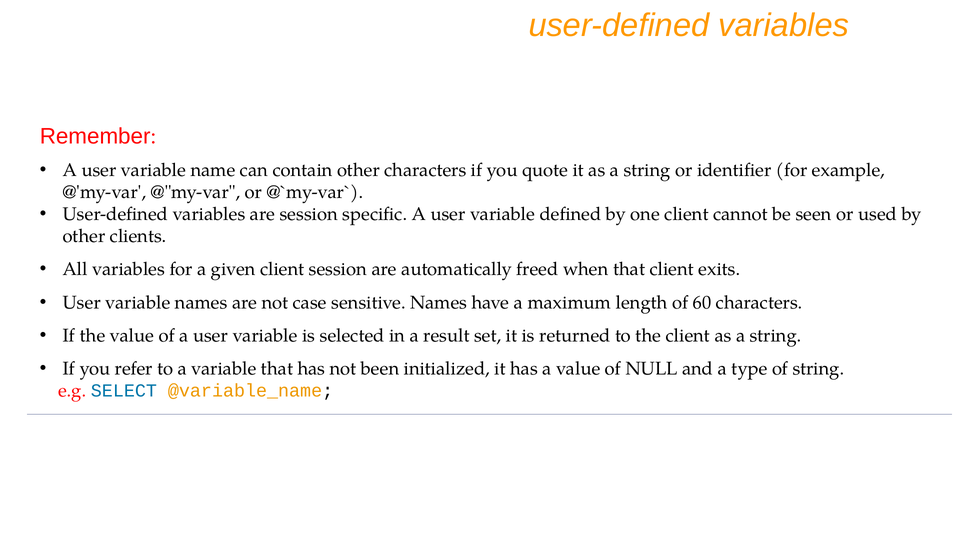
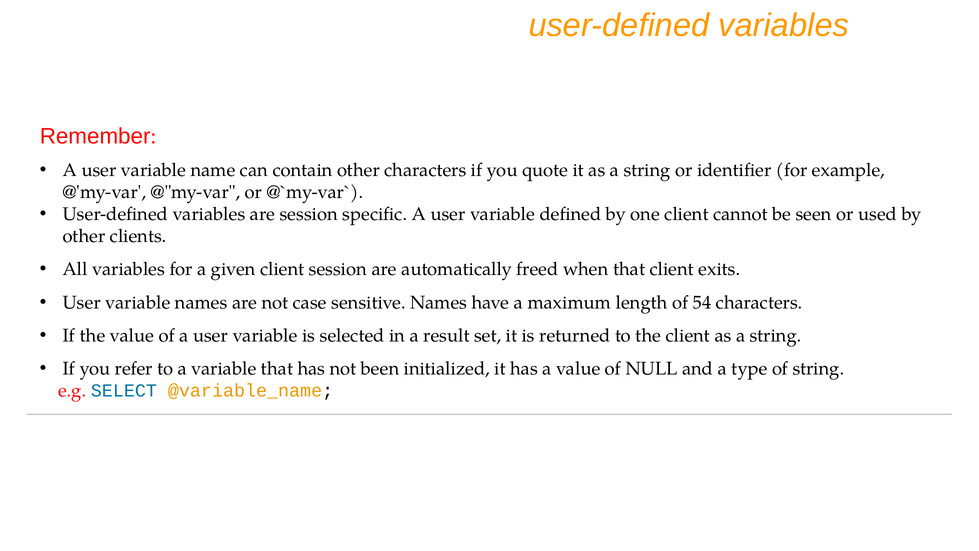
60: 60 -> 54 (702, 302)
